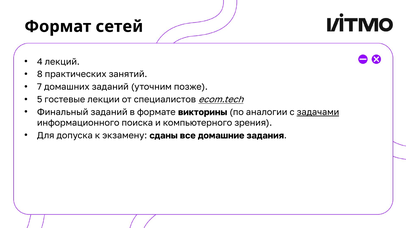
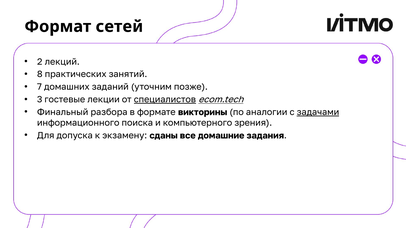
4: 4 -> 2 (40, 62)
5: 5 -> 3 (40, 100)
специалистов underline: none -> present (165, 100)
Финальный заданий: заданий -> разбора (109, 112)
